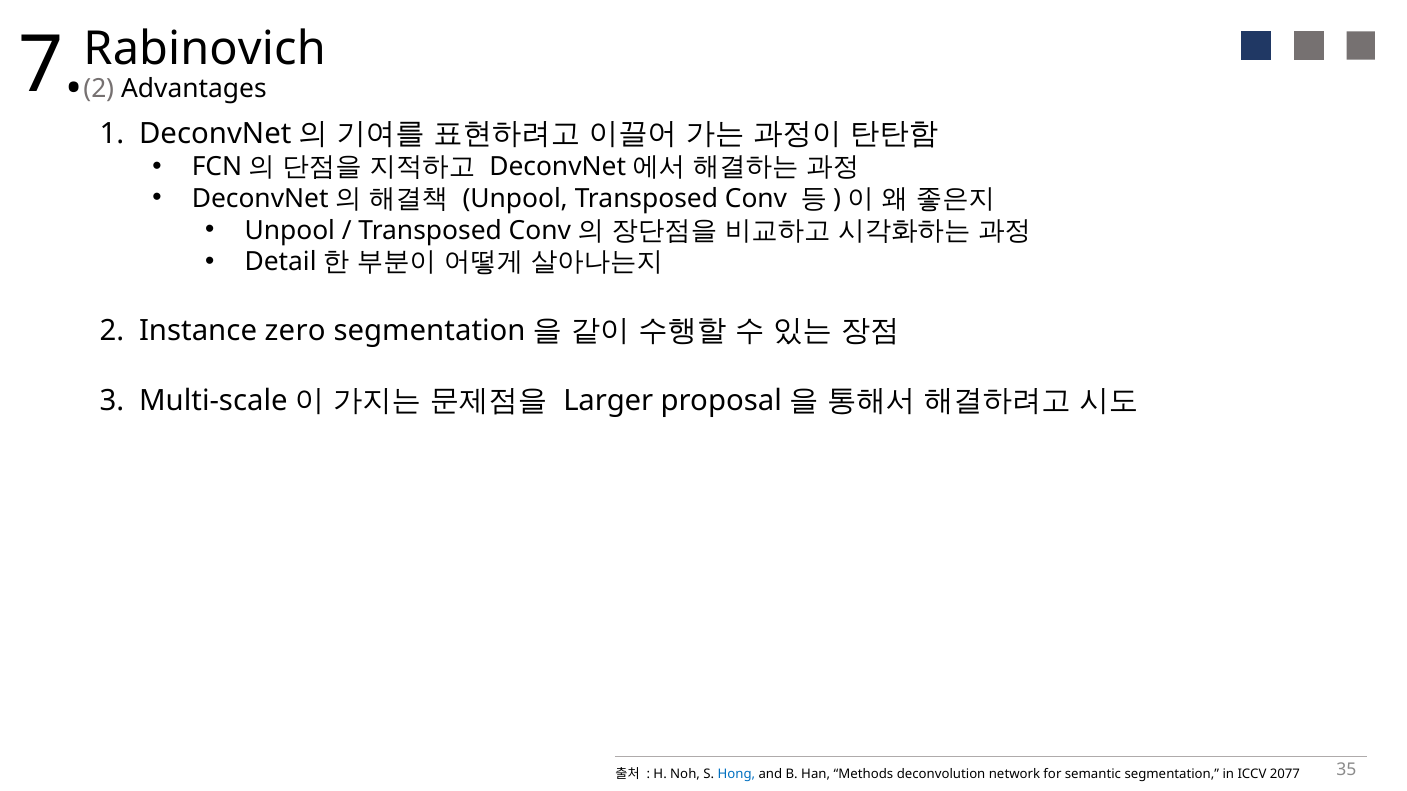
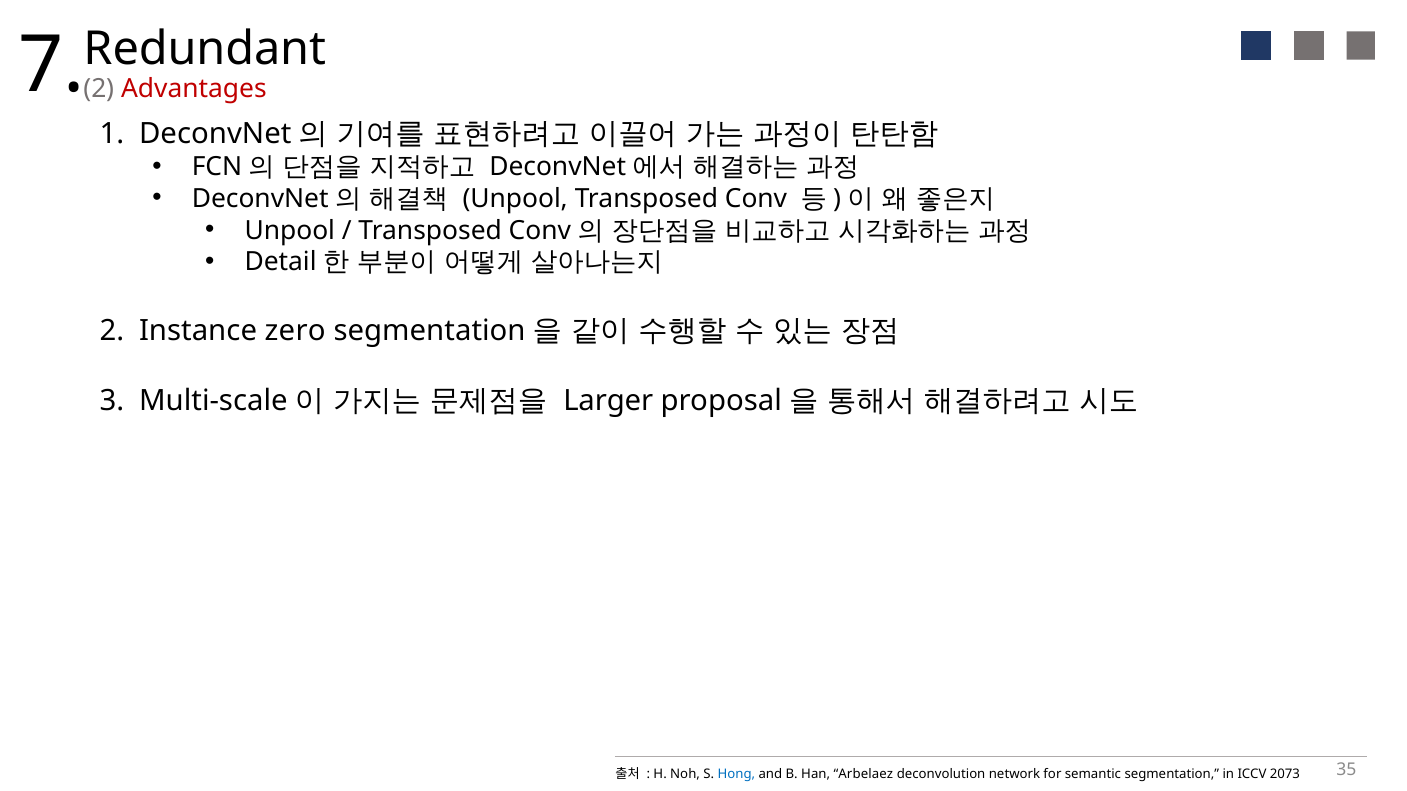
Rabinovich: Rabinovich -> Redundant (205, 49)
Advantages colour: black -> red (194, 89)
Methods: Methods -> Arbelaez (863, 774)
2077: 2077 -> 2073 (1285, 774)
